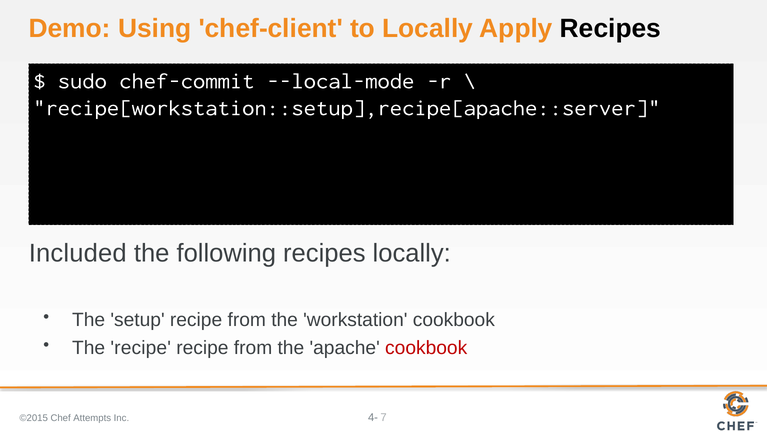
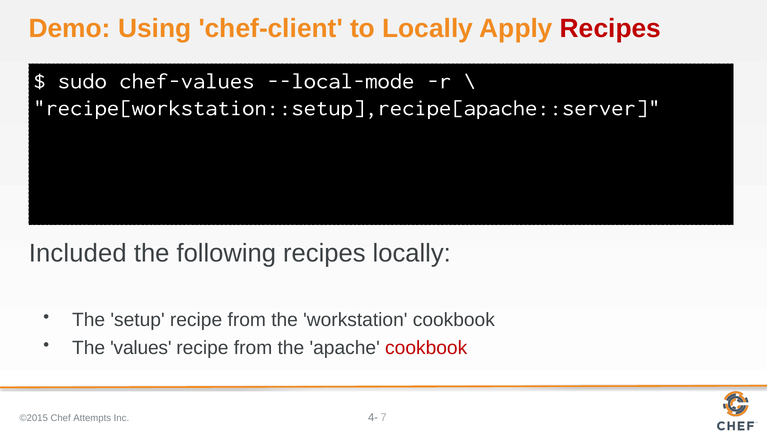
Recipes colour: black -> red (610, 28)
chef-commit: chef-commit -> chef-values (187, 81)
The recipe: recipe -> values (141, 347)
